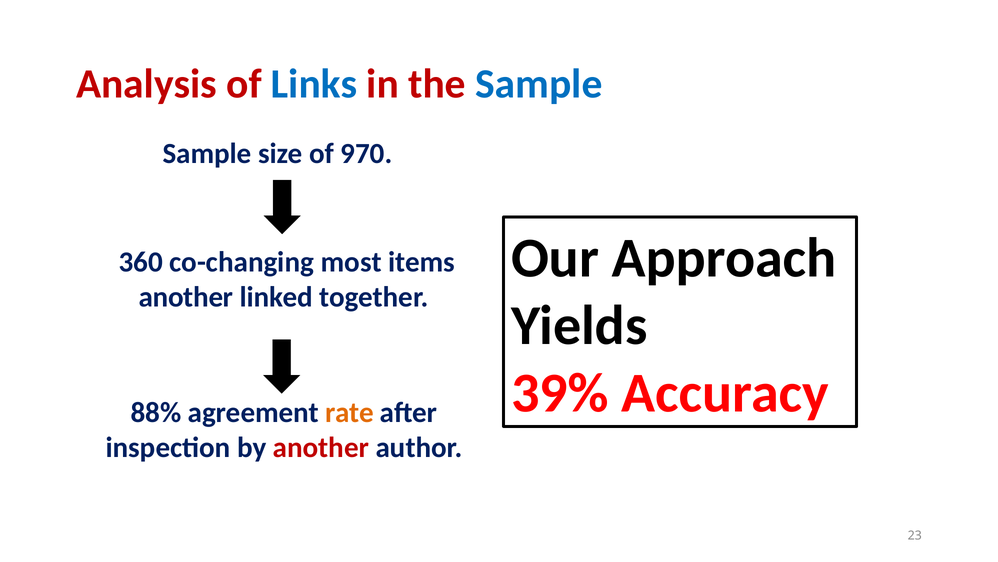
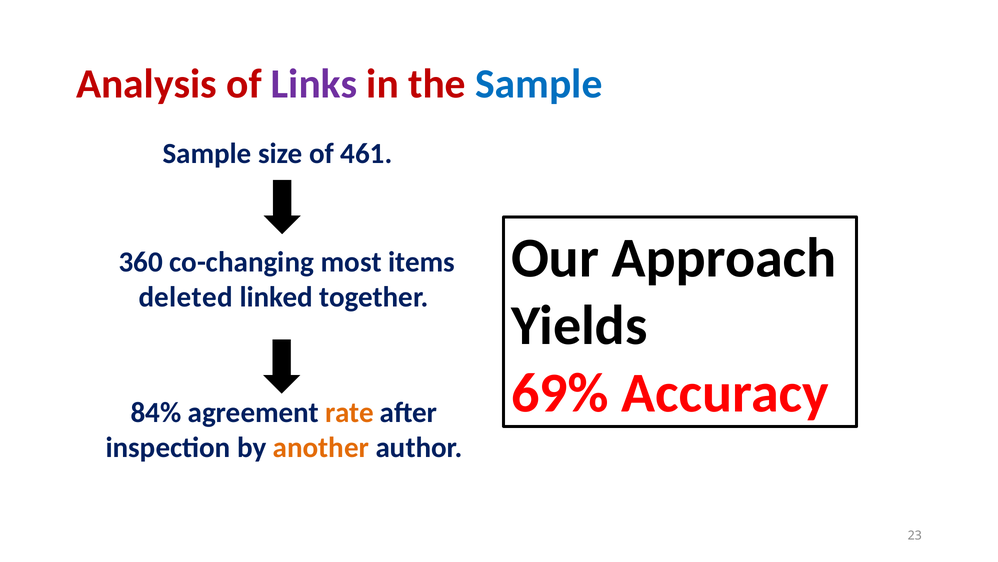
Links colour: blue -> purple (314, 84)
970: 970 -> 461 (366, 153)
another: another -> deleted (186, 297)
39%: 39% -> 69% (560, 393)
88%: 88% -> 84% (156, 412)
another colour: red -> orange (321, 447)
